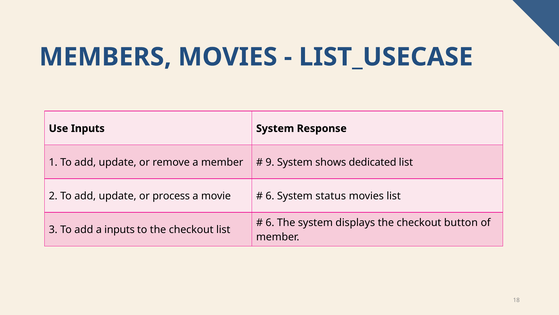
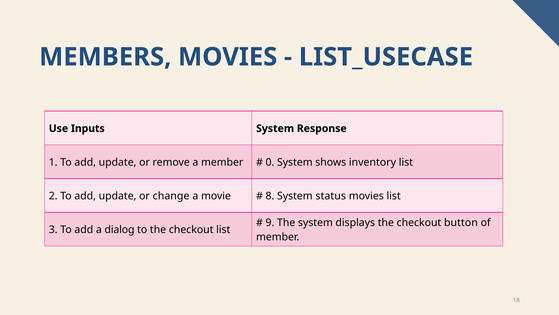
9: 9 -> 0 (270, 162)
dedicated: dedicated -> inventory (372, 162)
process: process -> change (171, 196)
6: 6 -> 8 (270, 196)
6: 6 -> 9 (270, 222)
a inputs: inputs -> dialog (120, 229)
